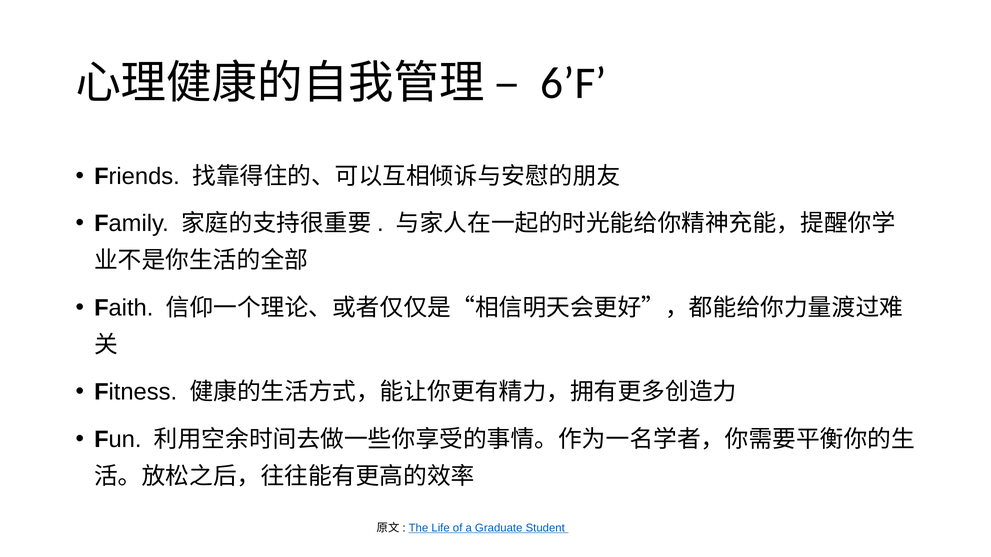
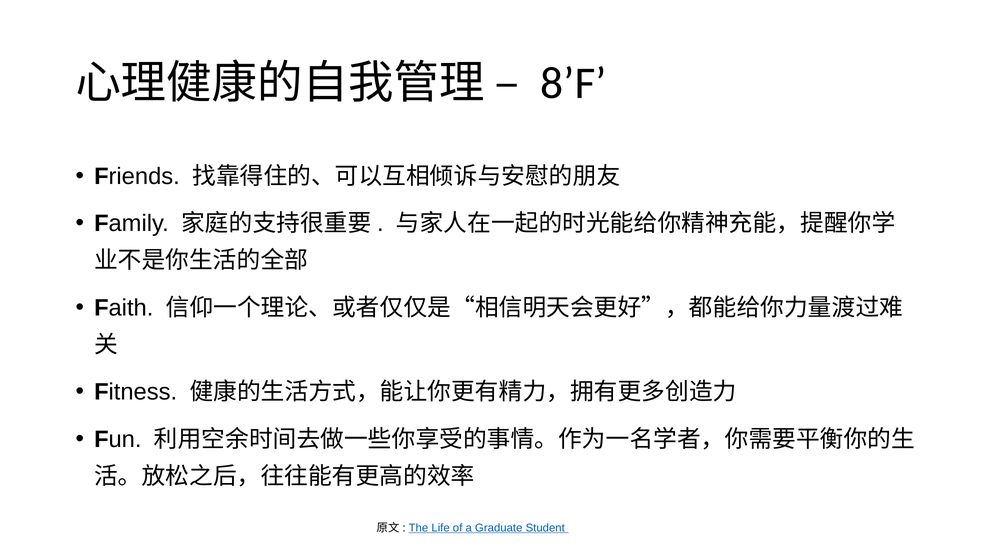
6’F: 6’F -> 8’F (573, 83)
